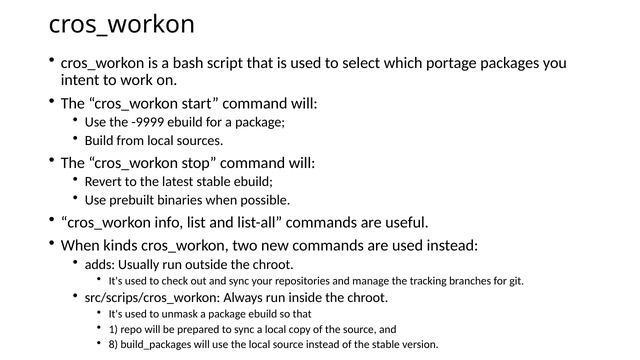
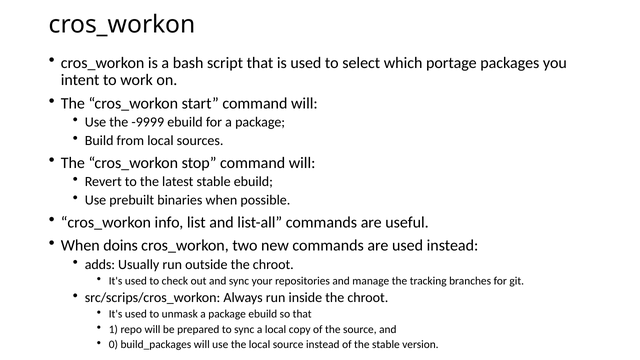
kinds: kinds -> doins (121, 246)
8: 8 -> 0 (113, 345)
